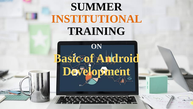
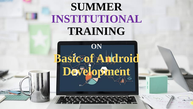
INSTITUTIONAL colour: orange -> purple (97, 19)
